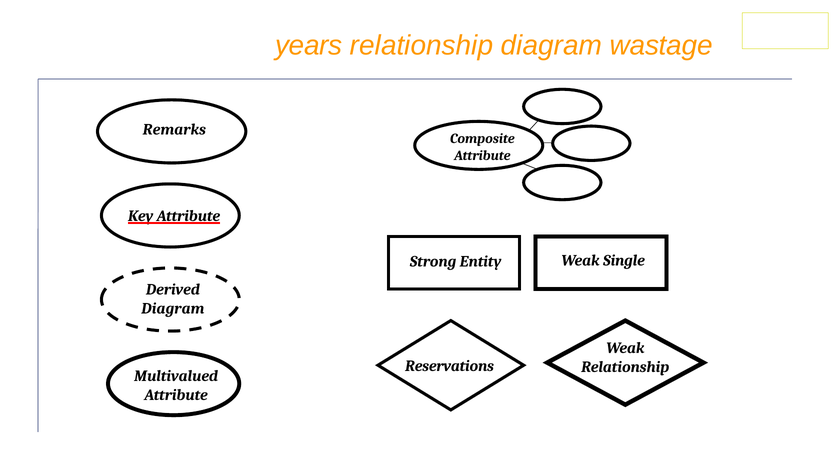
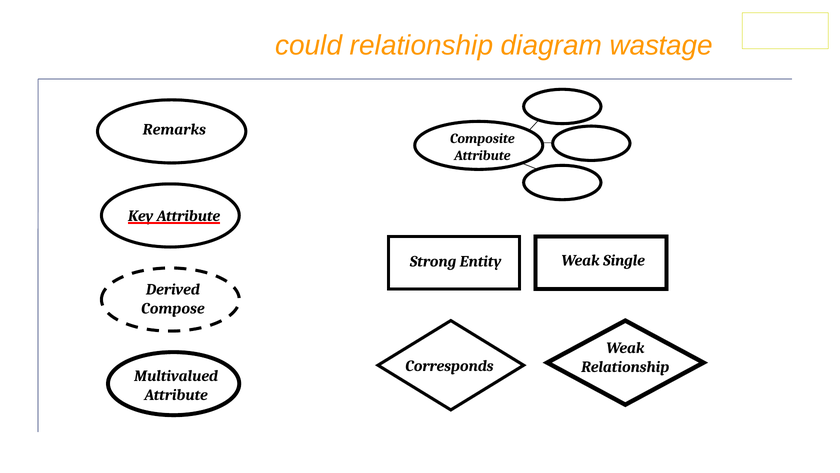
years: years -> could (309, 46)
Diagram: Diagram -> Compose (173, 308)
Reservations: Reservations -> Corresponds (449, 366)
